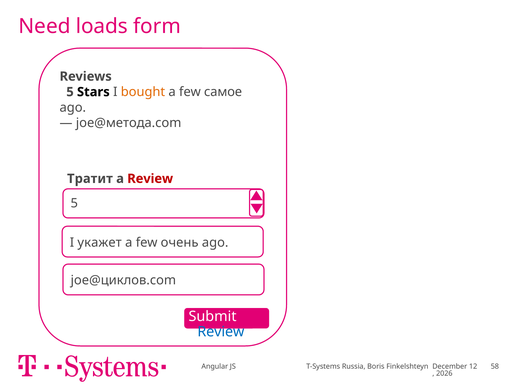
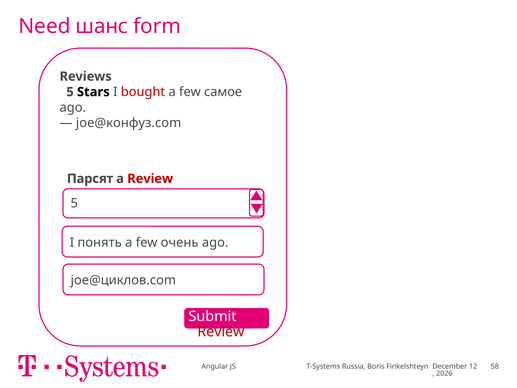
loads: loads -> шанс (102, 26)
bought colour: orange -> red (143, 92)
joe@метода.com: joe@метода.com -> joe@конфуз.com (129, 123)
Тратит: Тратит -> Парсят (90, 179)
укажет: укажет -> понять (100, 242)
Review colour: blue -> red (221, 332)
